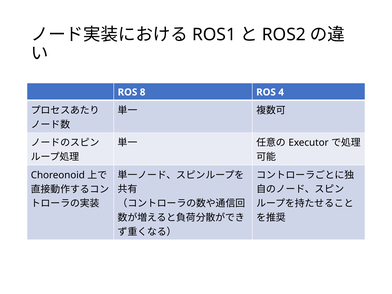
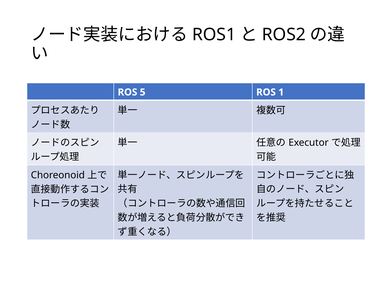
8: 8 -> 5 (143, 92)
4: 4 -> 1 (281, 92)
